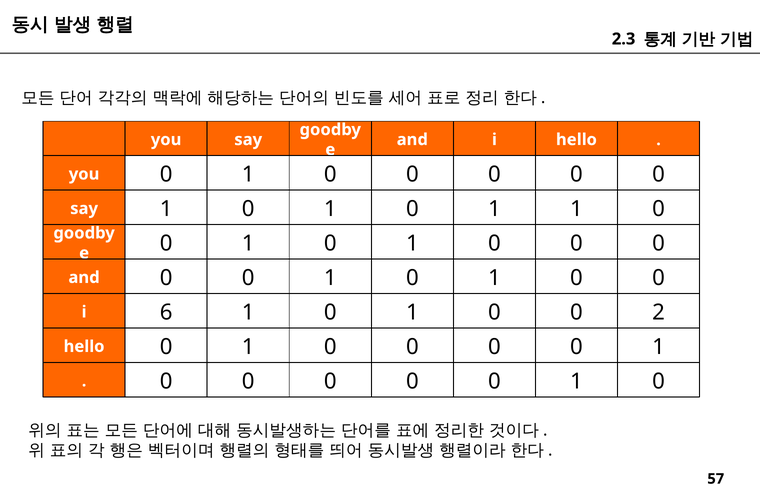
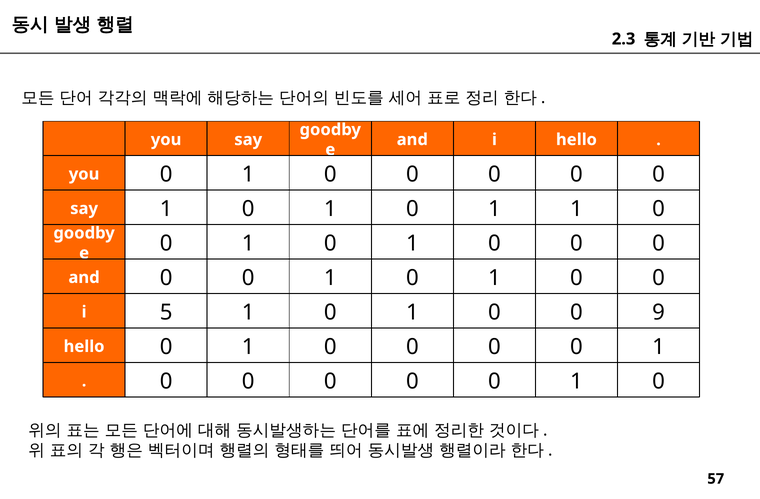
6: 6 -> 5 (166, 312)
2: 2 -> 9 (659, 312)
